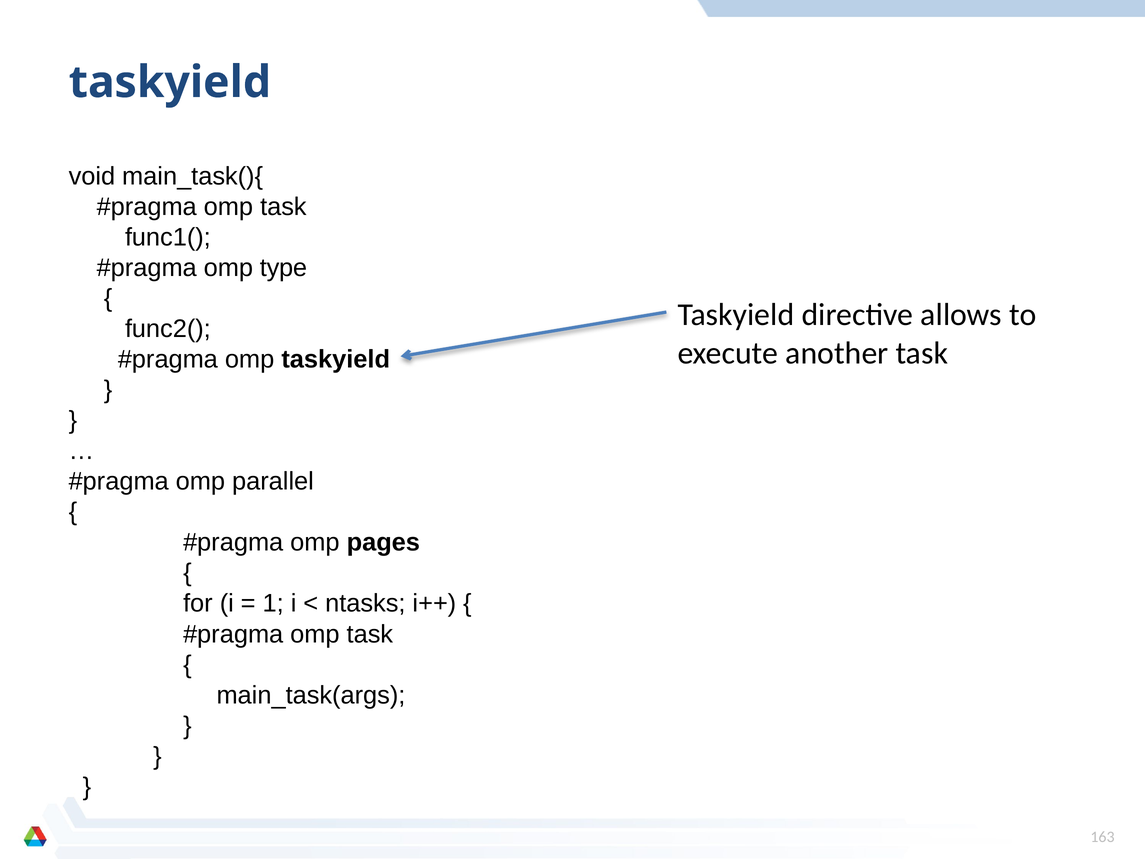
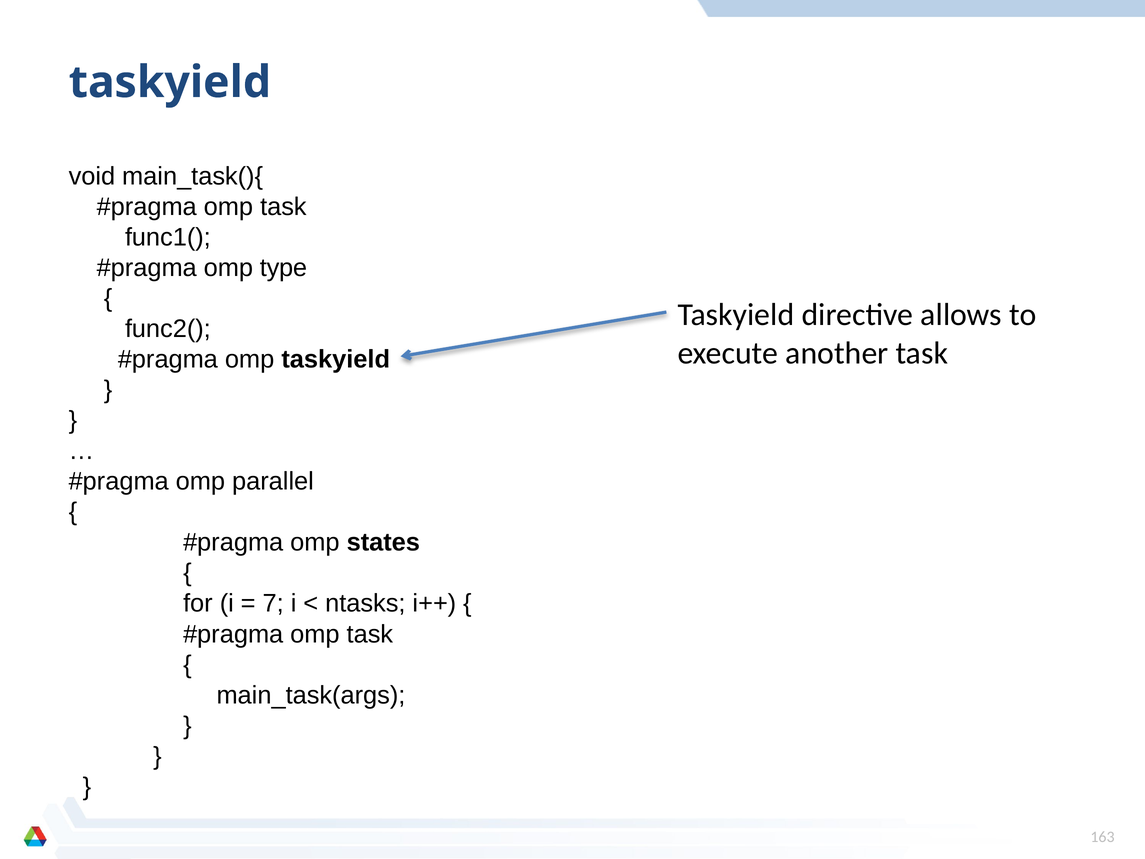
pages: pages -> states (383, 542)
1: 1 -> 7 (273, 603)
